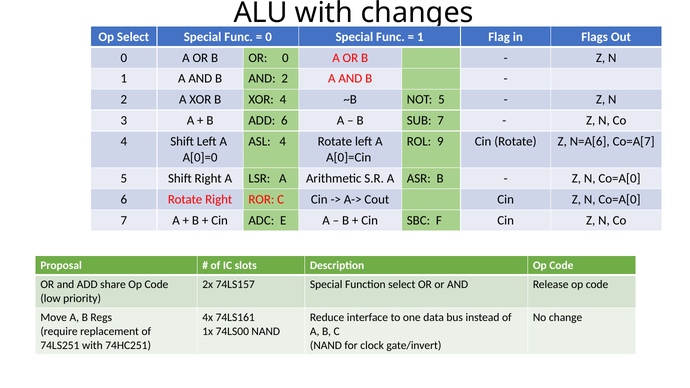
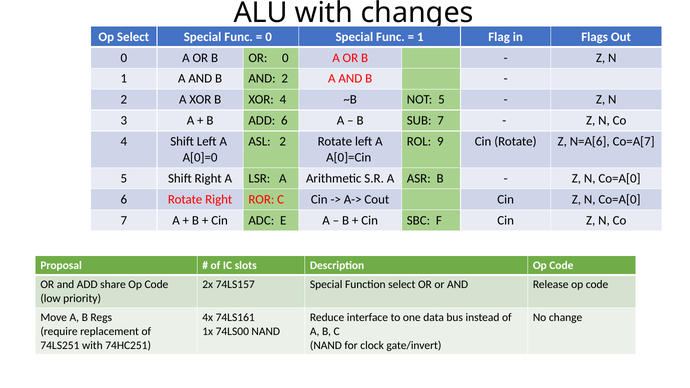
ASL 4: 4 -> 2 (283, 142)
